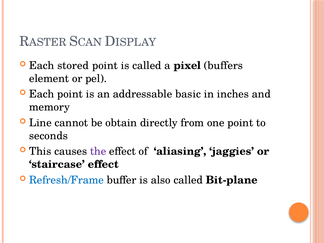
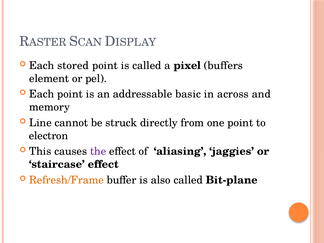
inches: inches -> across (233, 94)
obtain: obtain -> struck (121, 123)
seconds: seconds -> electron (49, 136)
Refresh/Frame colour: blue -> orange (66, 180)
